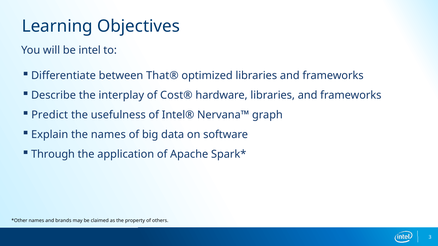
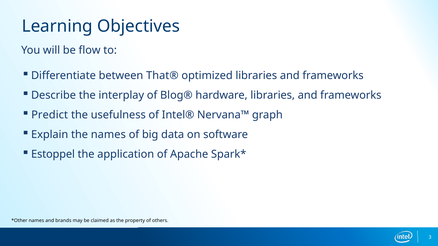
intel: intel -> flow (90, 50)
Cost®: Cost® -> Blog® (176, 95)
Through: Through -> Estoppel (53, 155)
